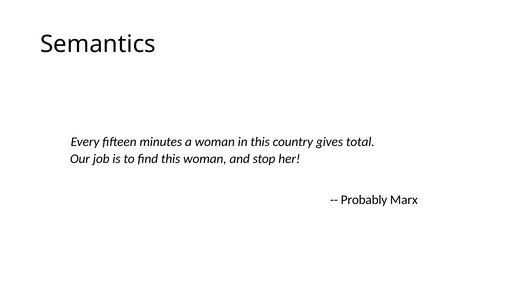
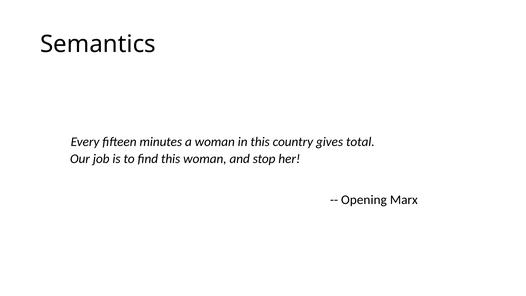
Probably: Probably -> Opening (364, 200)
